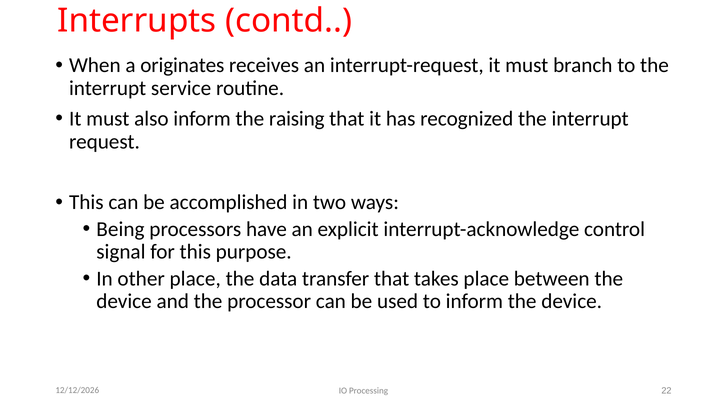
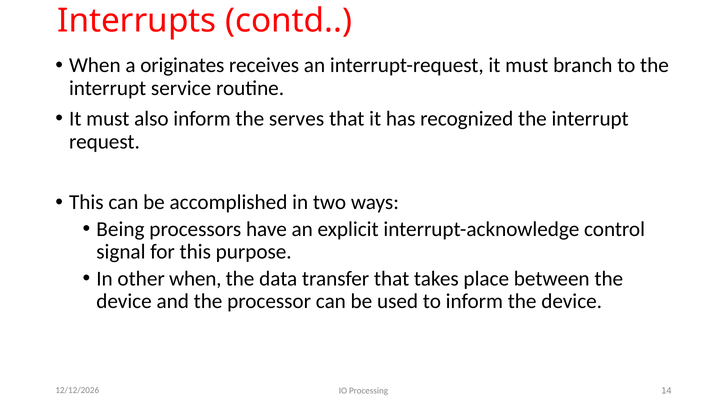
raising: raising -> serves (297, 119)
other place: place -> when (195, 279)
22: 22 -> 14 (666, 391)
